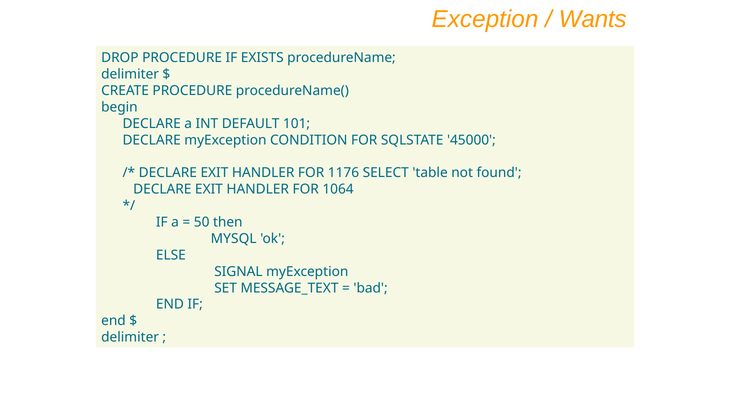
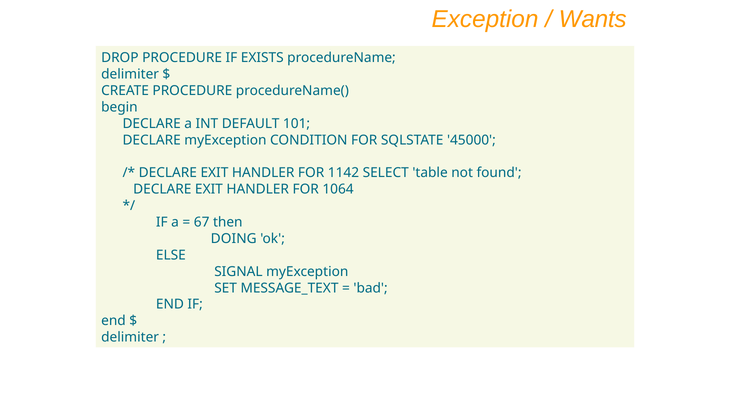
1176: 1176 -> 1142 (343, 173)
50: 50 -> 67 (202, 222)
MYSQL: MYSQL -> DOING (234, 238)
